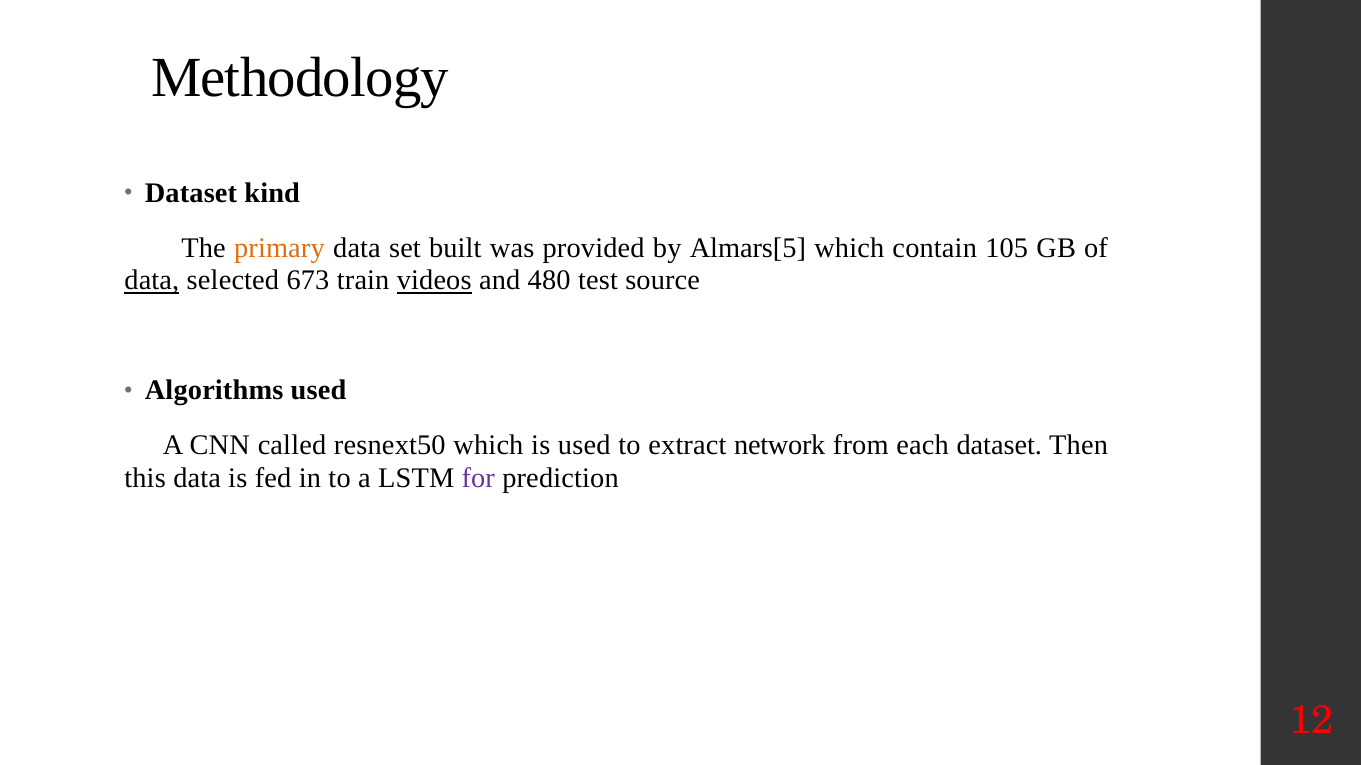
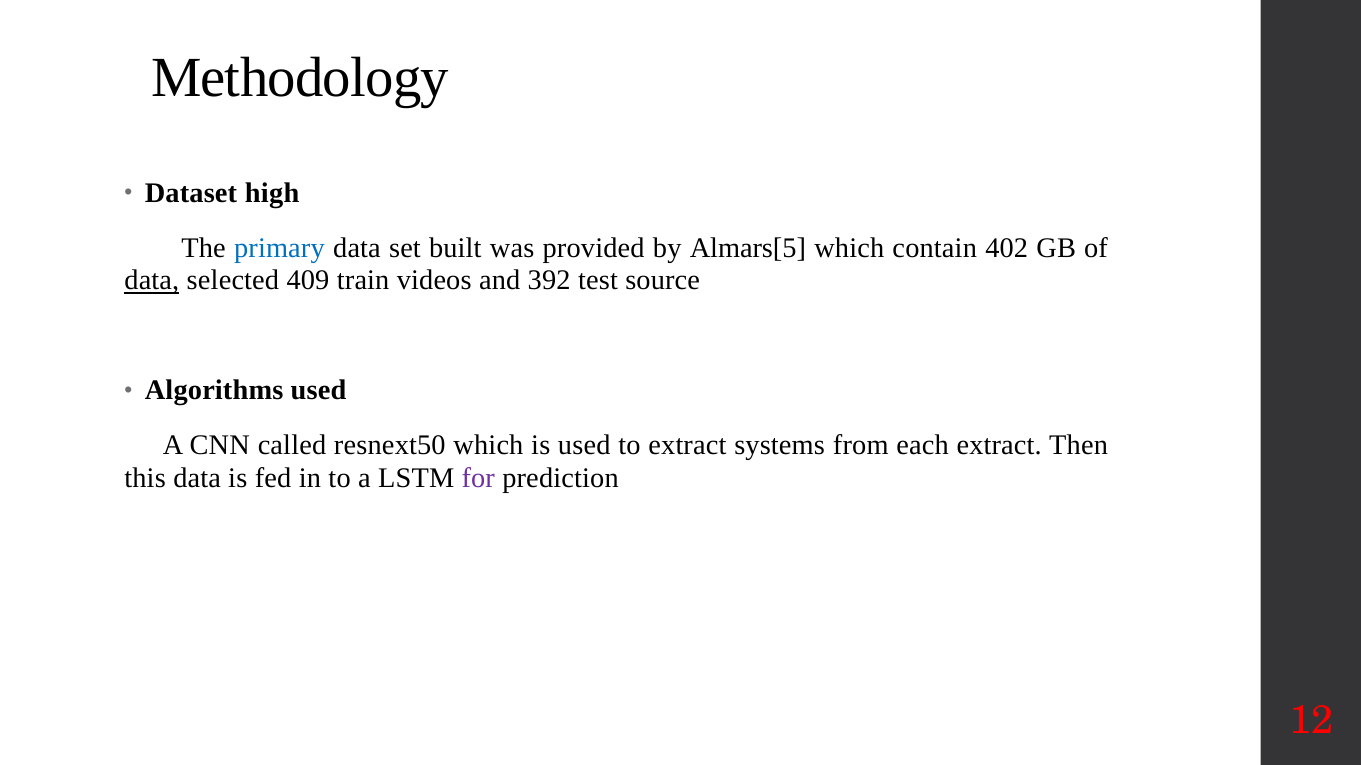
kind: kind -> high (272, 193)
primary colour: orange -> blue (279, 248)
105: 105 -> 402 (1007, 248)
673: 673 -> 409 (308, 281)
videos underline: present -> none (434, 281)
480: 480 -> 392 (549, 281)
network: network -> systems (780, 446)
each dataset: dataset -> extract (999, 446)
